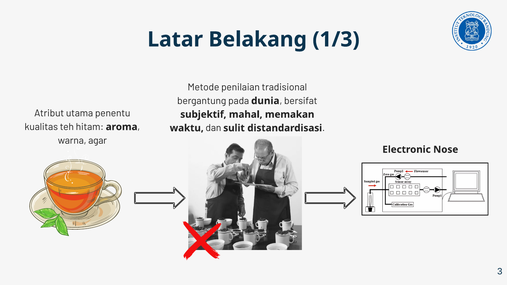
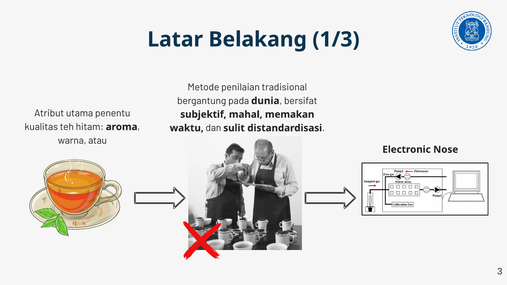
agar: agar -> atau (98, 141)
